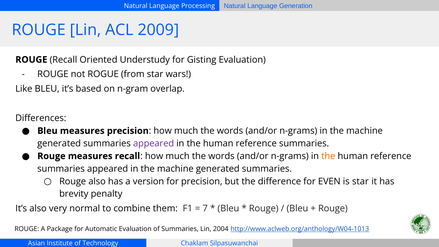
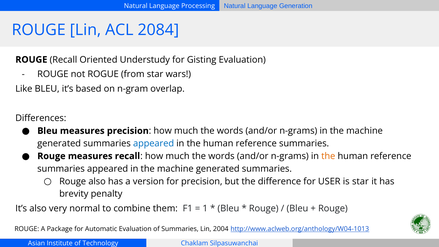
2009: 2009 -> 2084 (158, 30)
appeared colour: purple -> blue (154, 143)
EVEN: EVEN -> USER (329, 181)
7: 7 -> 1 (205, 209)
